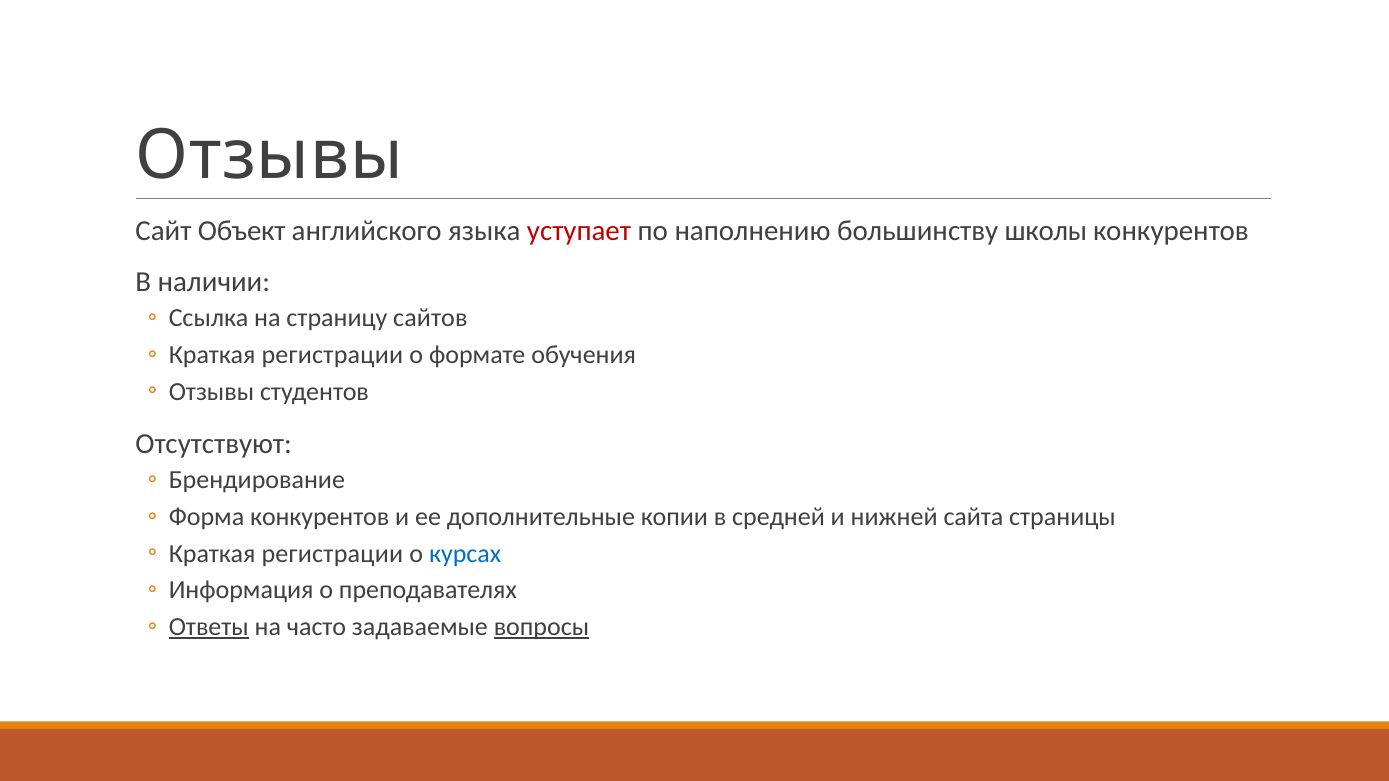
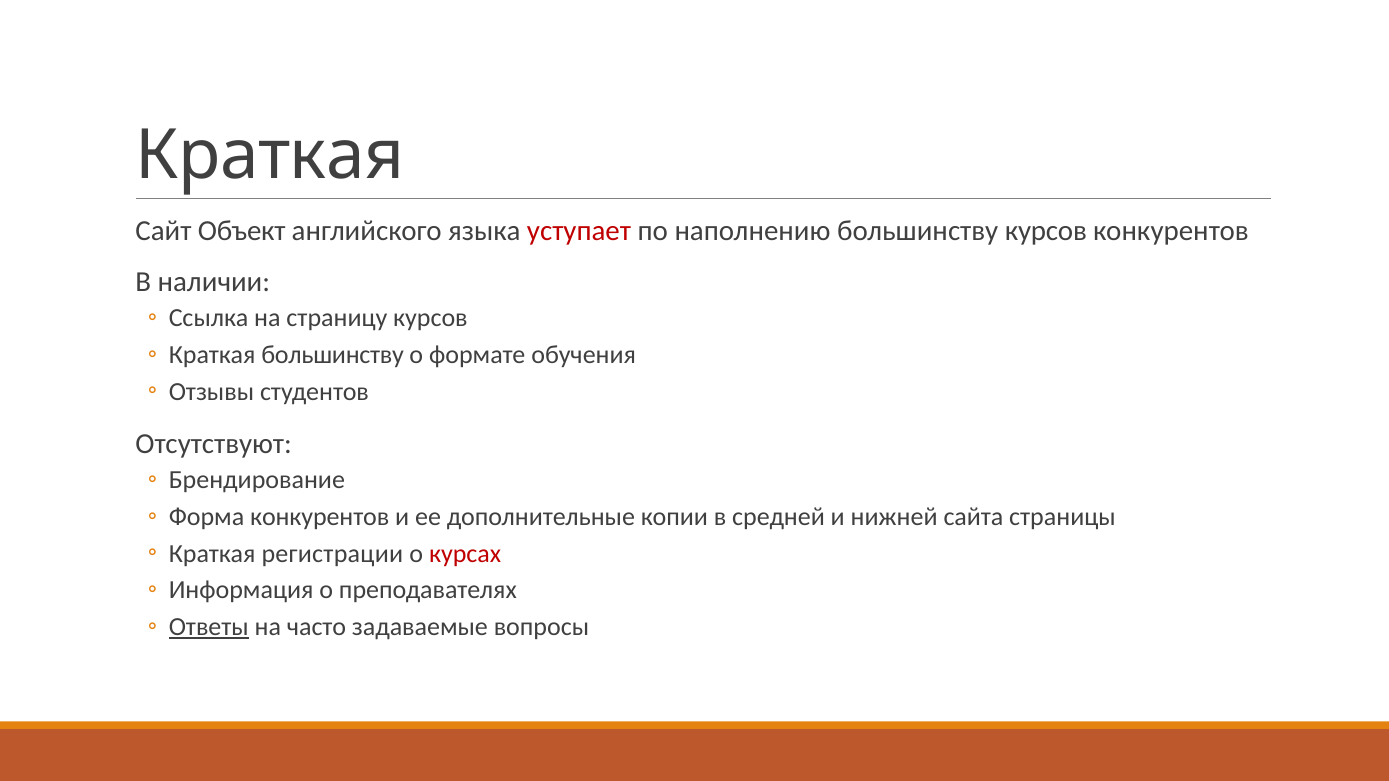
Отзывы: Отзывы -> Краткая (270, 156)
большинству школы: школы -> курсов (1046, 231)
страницу сайтов: сайтов -> курсов (430, 318)
регистрации: регистрации -> большинству (333, 355)
курсах colour: blue -> red (465, 554)
вопросы underline: present -> none (541, 627)
